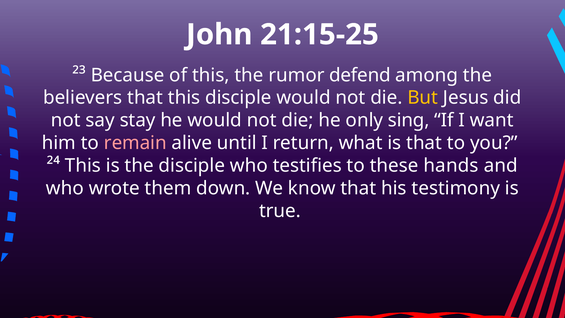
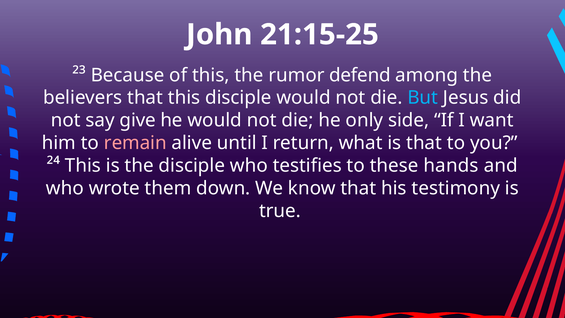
But colour: yellow -> light blue (423, 98)
stay: stay -> give (138, 120)
sing: sing -> side (409, 120)
